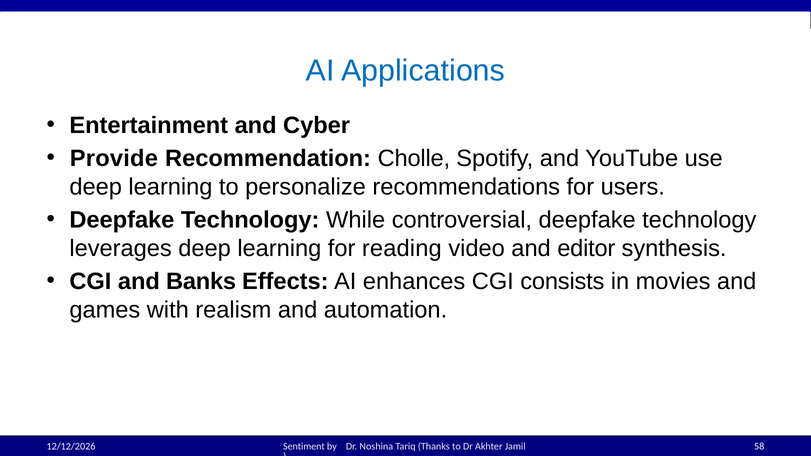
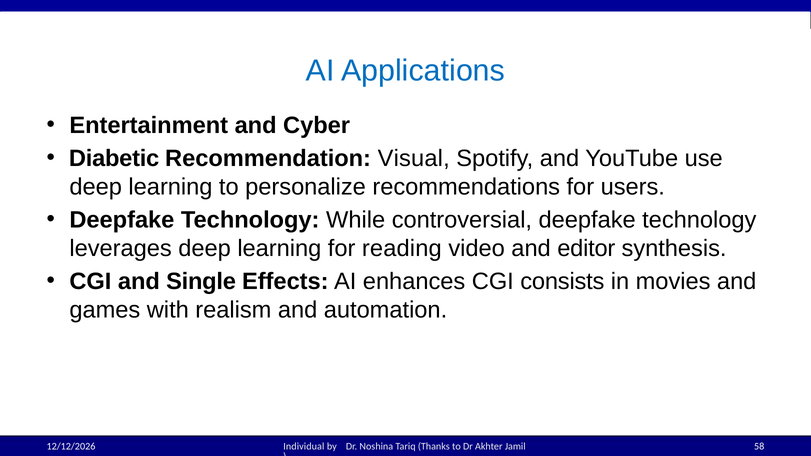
Provide: Provide -> Diabetic (114, 158)
Cholle: Cholle -> Visual (414, 158)
Banks: Banks -> Single (201, 282)
Sentiment: Sentiment -> Individual (304, 447)
